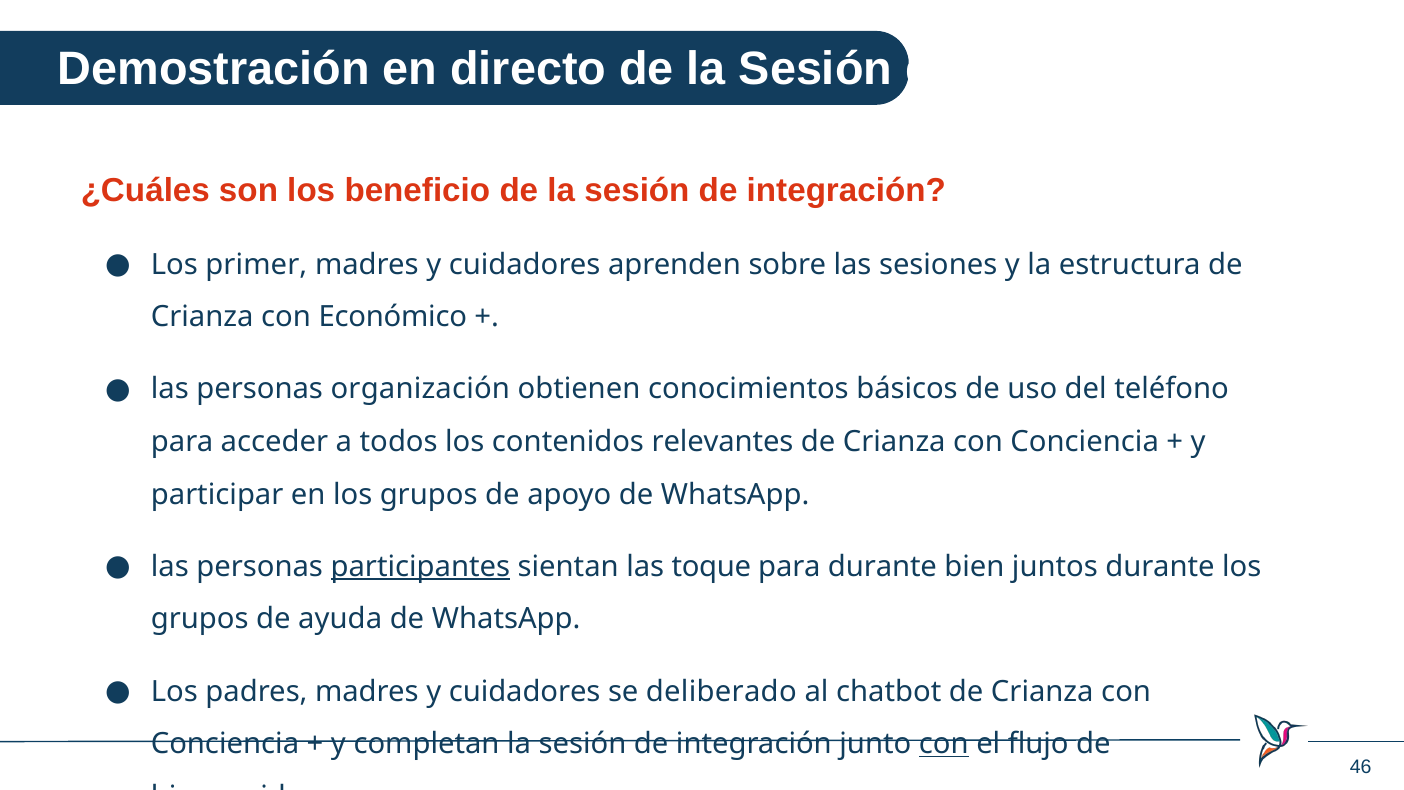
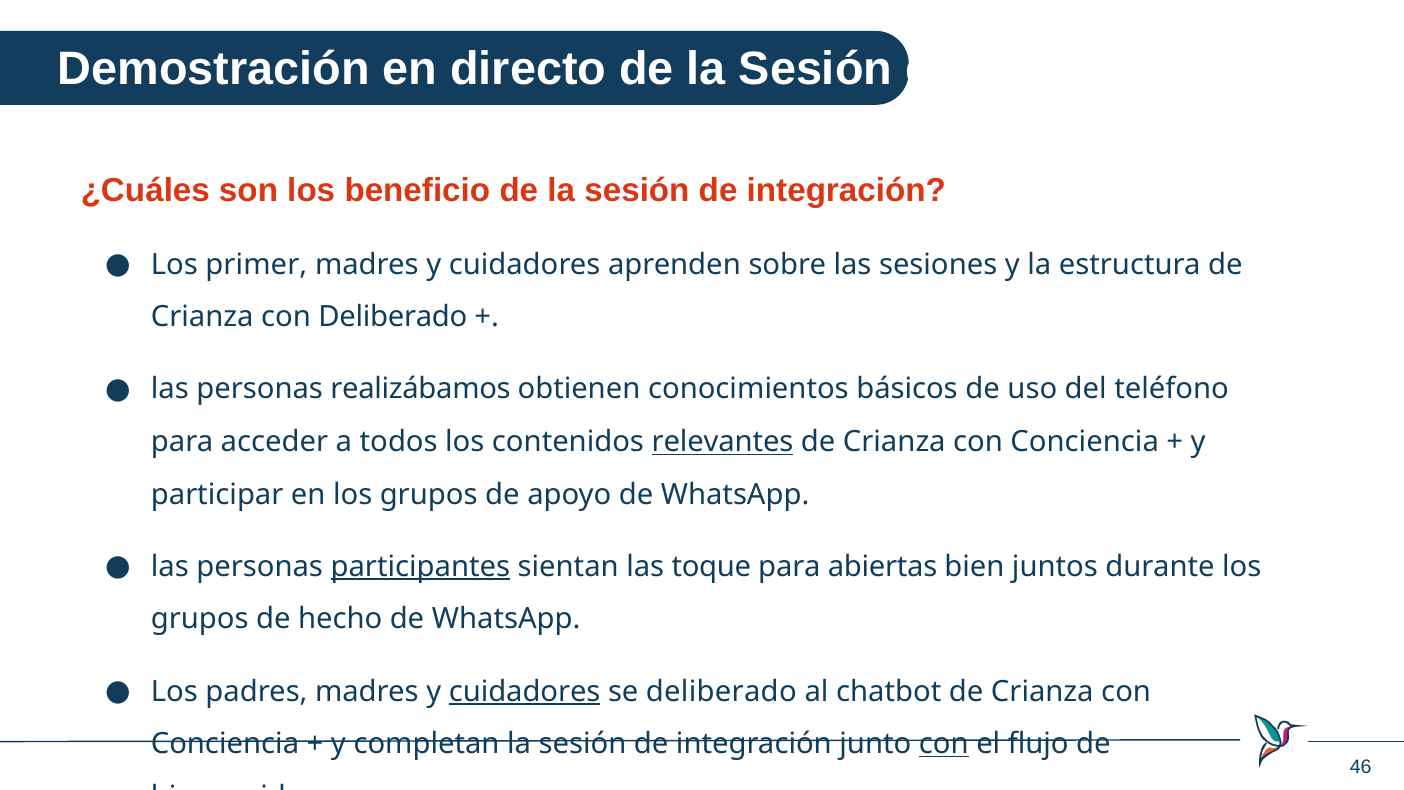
con Económico: Económico -> Deliberado (393, 317)
organización: organización -> realizábamos (421, 389)
relevantes underline: none -> present (722, 442)
para durante: durante -> abiertas (883, 566)
ayuda: ayuda -> hecho (340, 619)
cuidadores underline: none -> present (525, 691)
